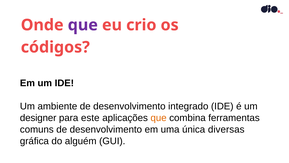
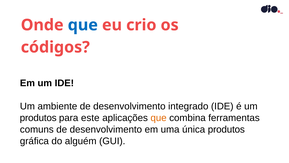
que colour: purple -> blue (83, 25)
designer: designer -> produtos (38, 118)
única diversas: diversas -> produtos (226, 129)
